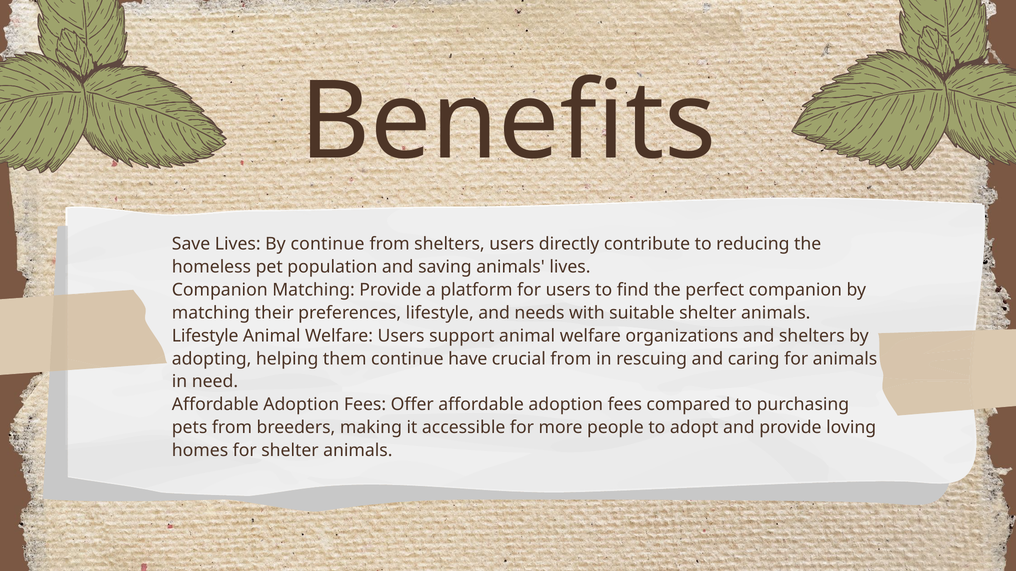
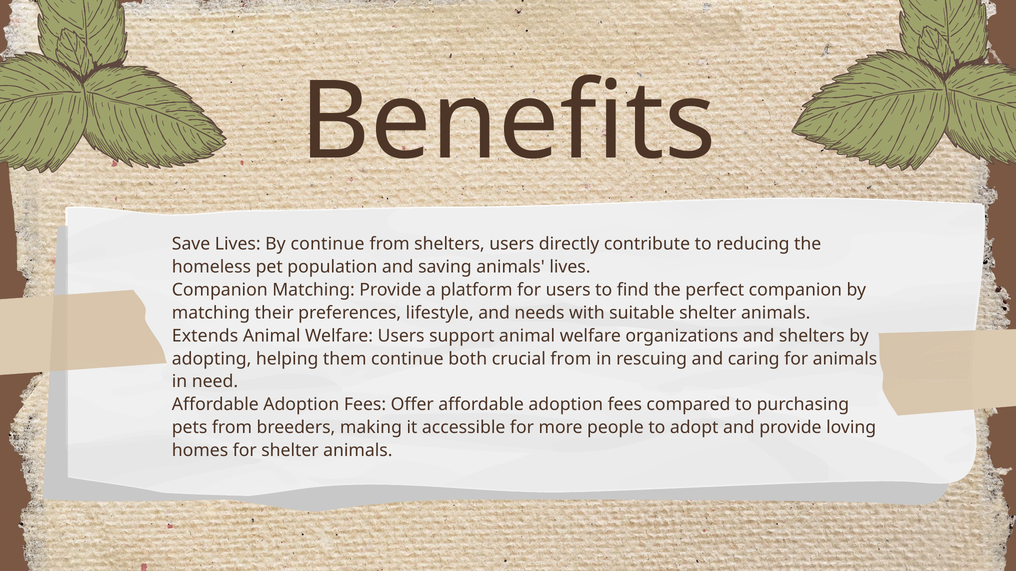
Lifestyle: Lifestyle -> Extends (205, 336)
have: have -> both (468, 359)
